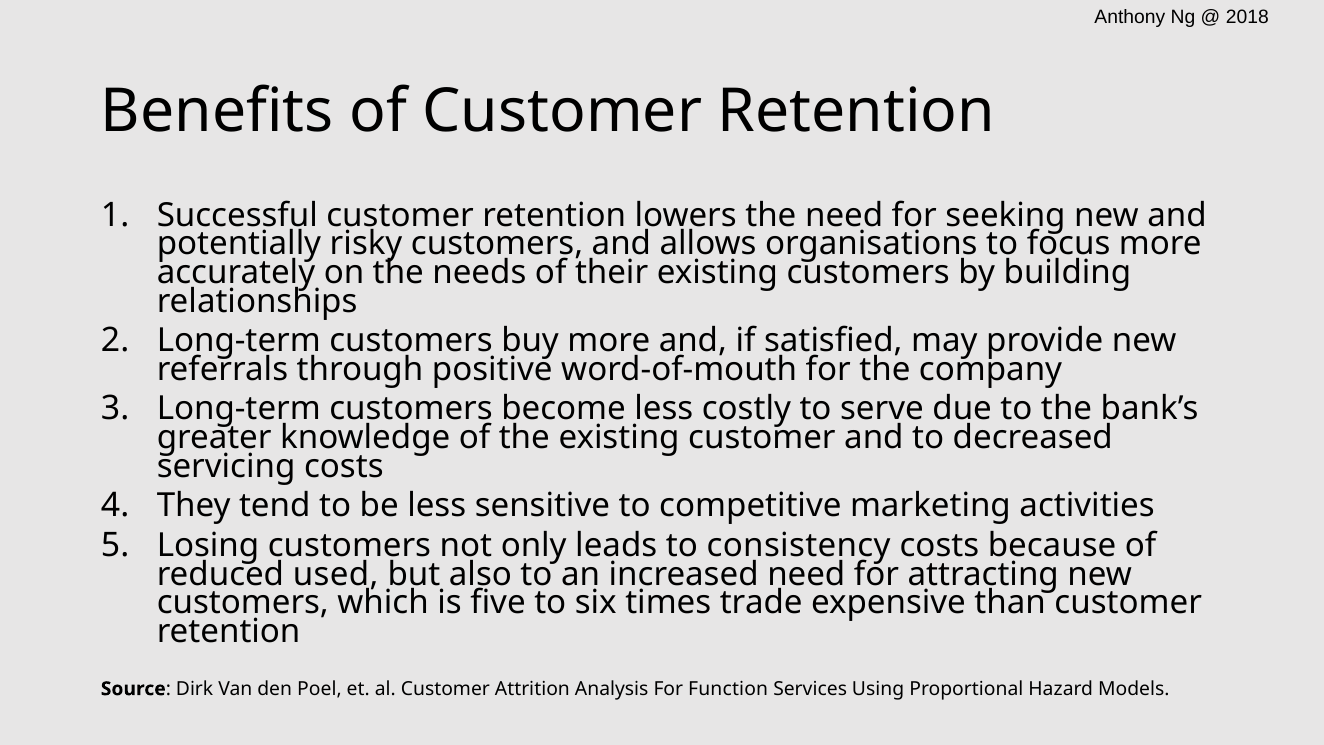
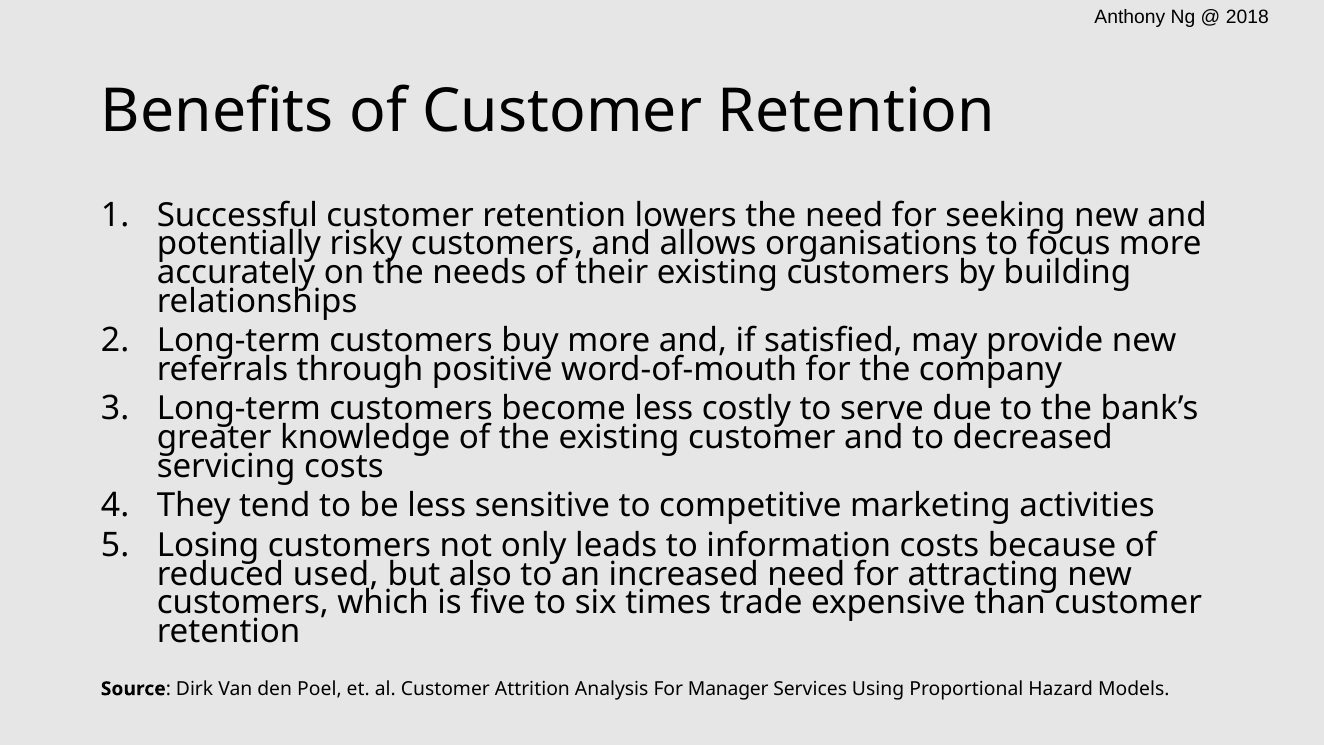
consistency: consistency -> information (799, 545)
Function: Function -> Manager (728, 689)
